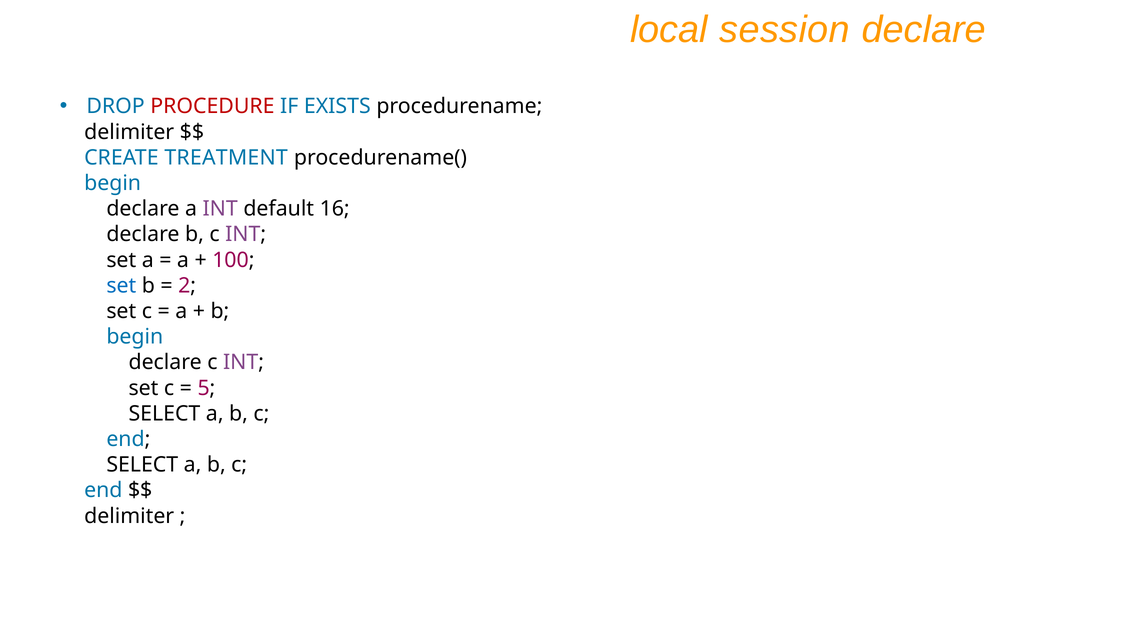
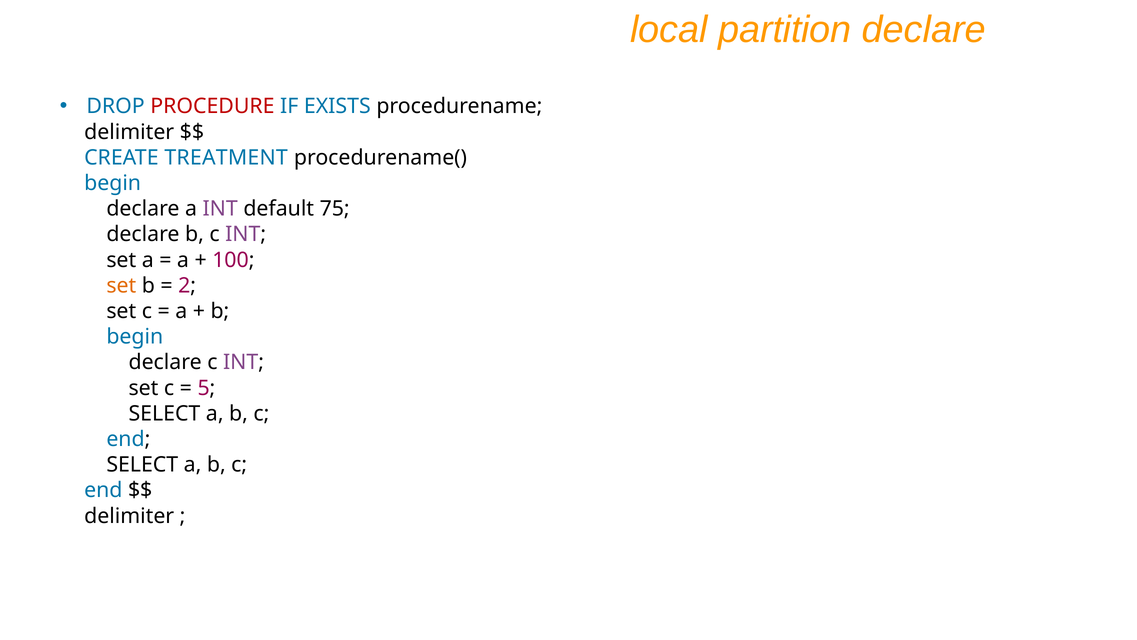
session: session -> partition (785, 30)
16: 16 -> 75 (335, 209)
set colour: blue -> orange (121, 285)
